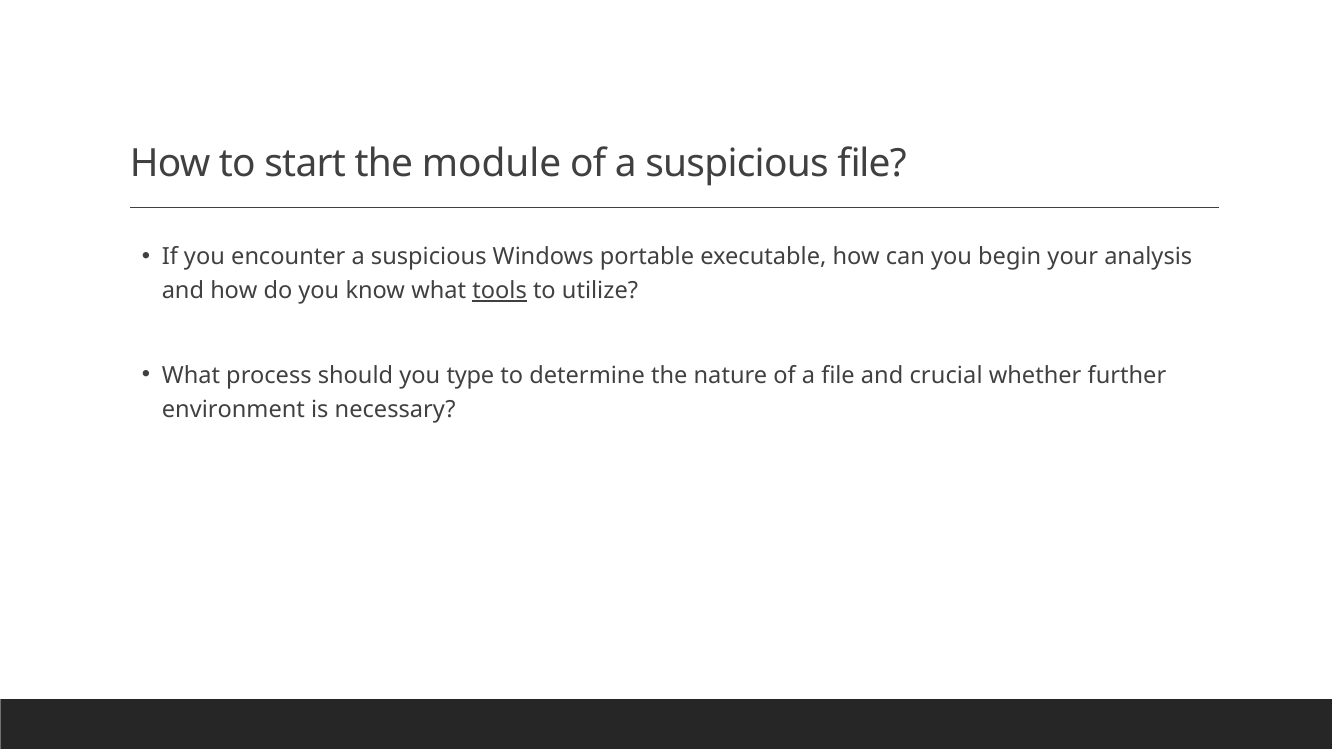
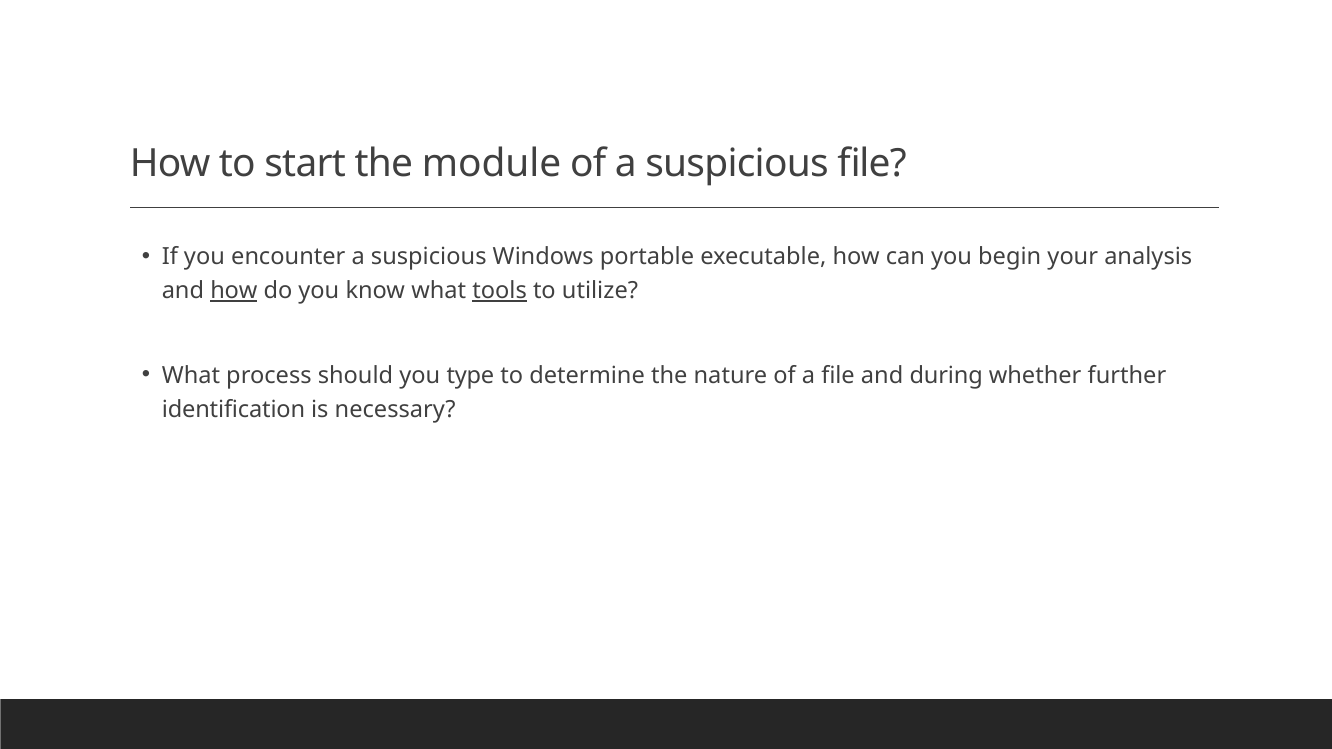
how underline: none -> present (234, 291)
crucial: crucial -> during (946, 375)
environment: environment -> identification (234, 409)
